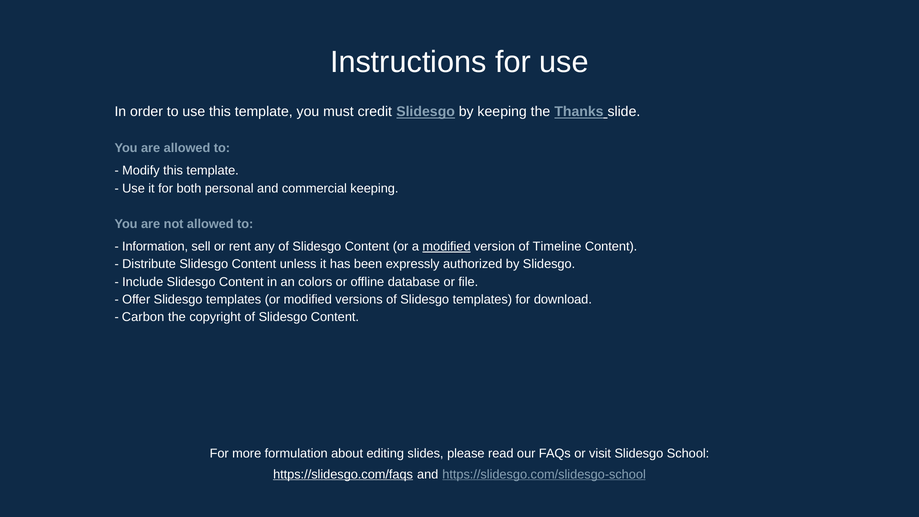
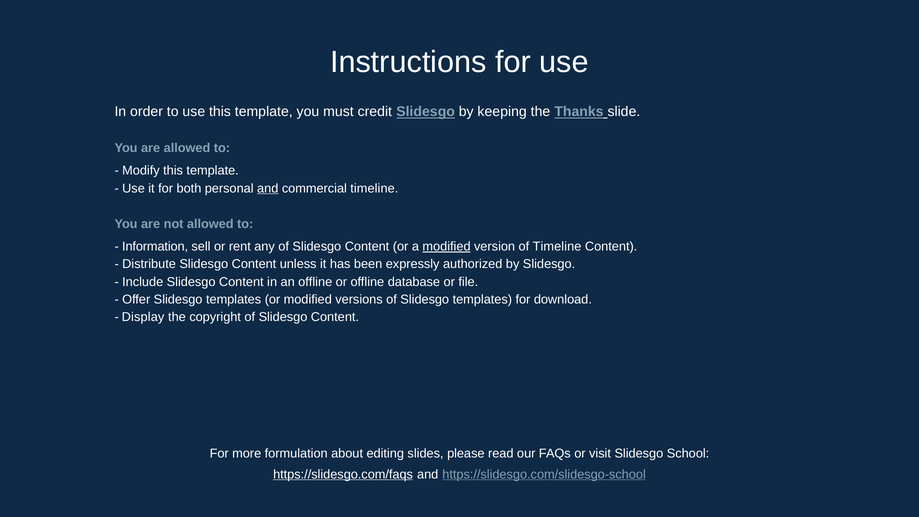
and underline: none -> present (268, 188)
commercial keeping: keeping -> timeline (374, 188)
an colors: colors -> offline (315, 282)
Carbon: Carbon -> Display (143, 317)
